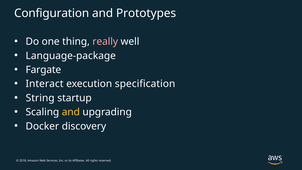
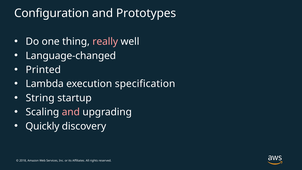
Language-package: Language-package -> Language-changed (71, 56)
Fargate: Fargate -> Printed (43, 70)
Interact: Interact -> Lambda (45, 84)
and colour: yellow -> pink (71, 112)
Docker: Docker -> Quickly (42, 126)
